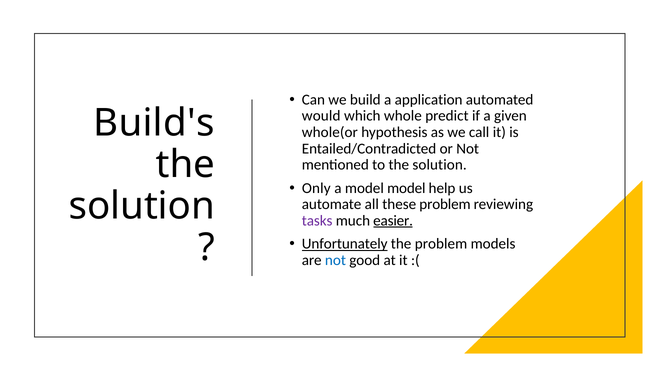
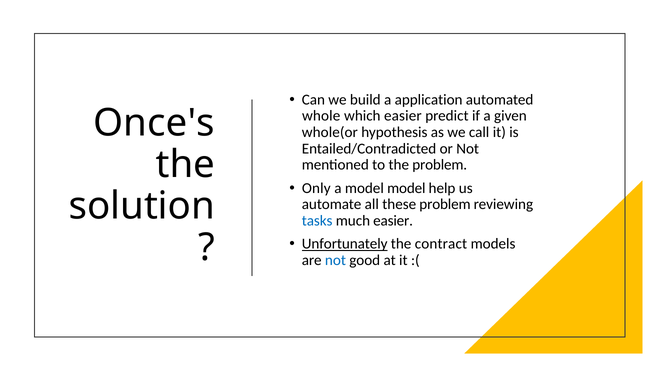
would: would -> whole (321, 116)
which whole: whole -> easier (403, 116)
Build's: Build's -> Once's (154, 123)
to the solution: solution -> problem (440, 165)
tasks colour: purple -> blue (317, 221)
easier underline: present -> none (393, 221)
the problem: problem -> contract (441, 244)
